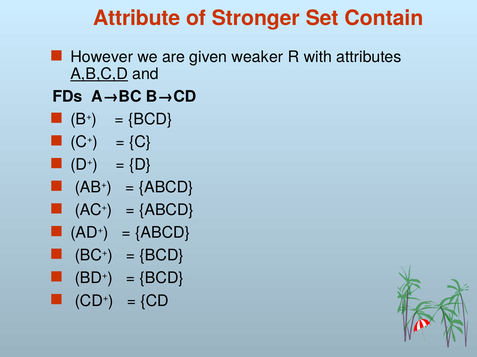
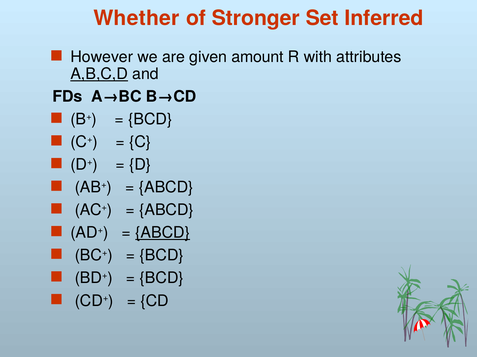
Attribute: Attribute -> Whether (136, 18)
Contain: Contain -> Inferred (384, 18)
weaker: weaker -> amount (257, 57)
ABCD underline: none -> present (163, 233)
